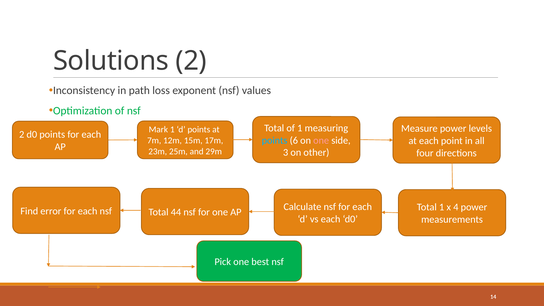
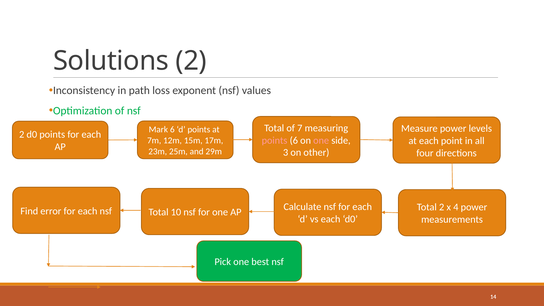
of 1: 1 -> 7 (300, 128)
Mark 1: 1 -> 6 (172, 130)
points colour: light blue -> pink (275, 140)
Total 1: 1 -> 2 (442, 207)
44: 44 -> 10 (176, 212)
